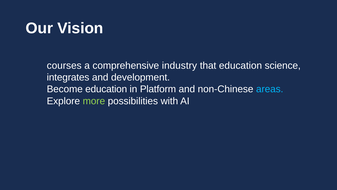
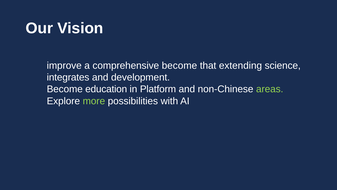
courses: courses -> improve (64, 65)
comprehensive industry: industry -> become (179, 65)
that education: education -> extending (240, 65)
areas colour: light blue -> light green (270, 89)
